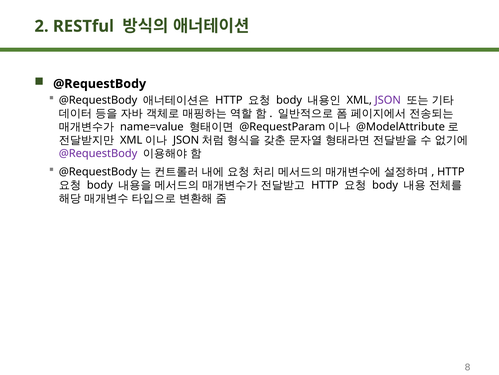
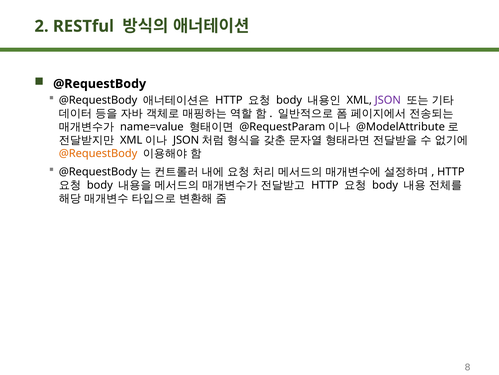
@RequestBody colour: purple -> orange (98, 153)
